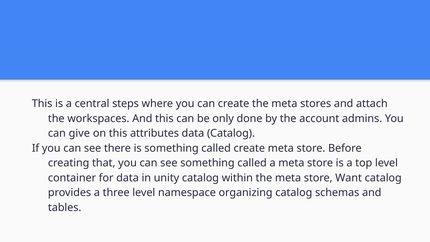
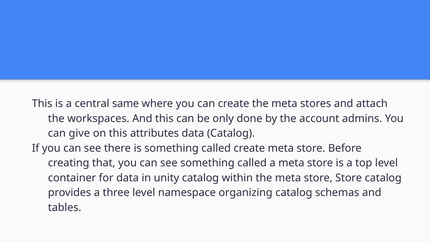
steps: steps -> same (126, 104)
store Want: Want -> Store (349, 178)
